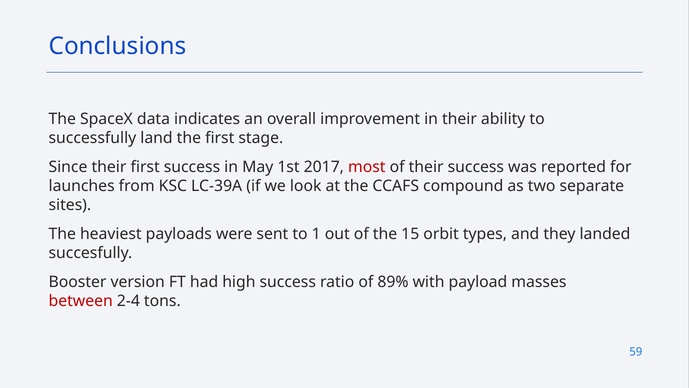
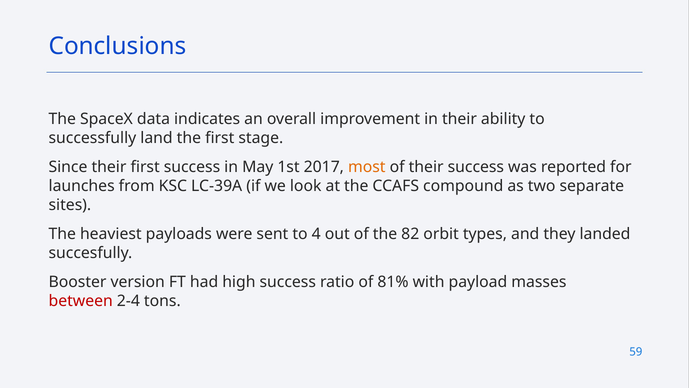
most colour: red -> orange (367, 167)
1: 1 -> 4 (316, 234)
15: 15 -> 82 (410, 234)
89%: 89% -> 81% (393, 282)
